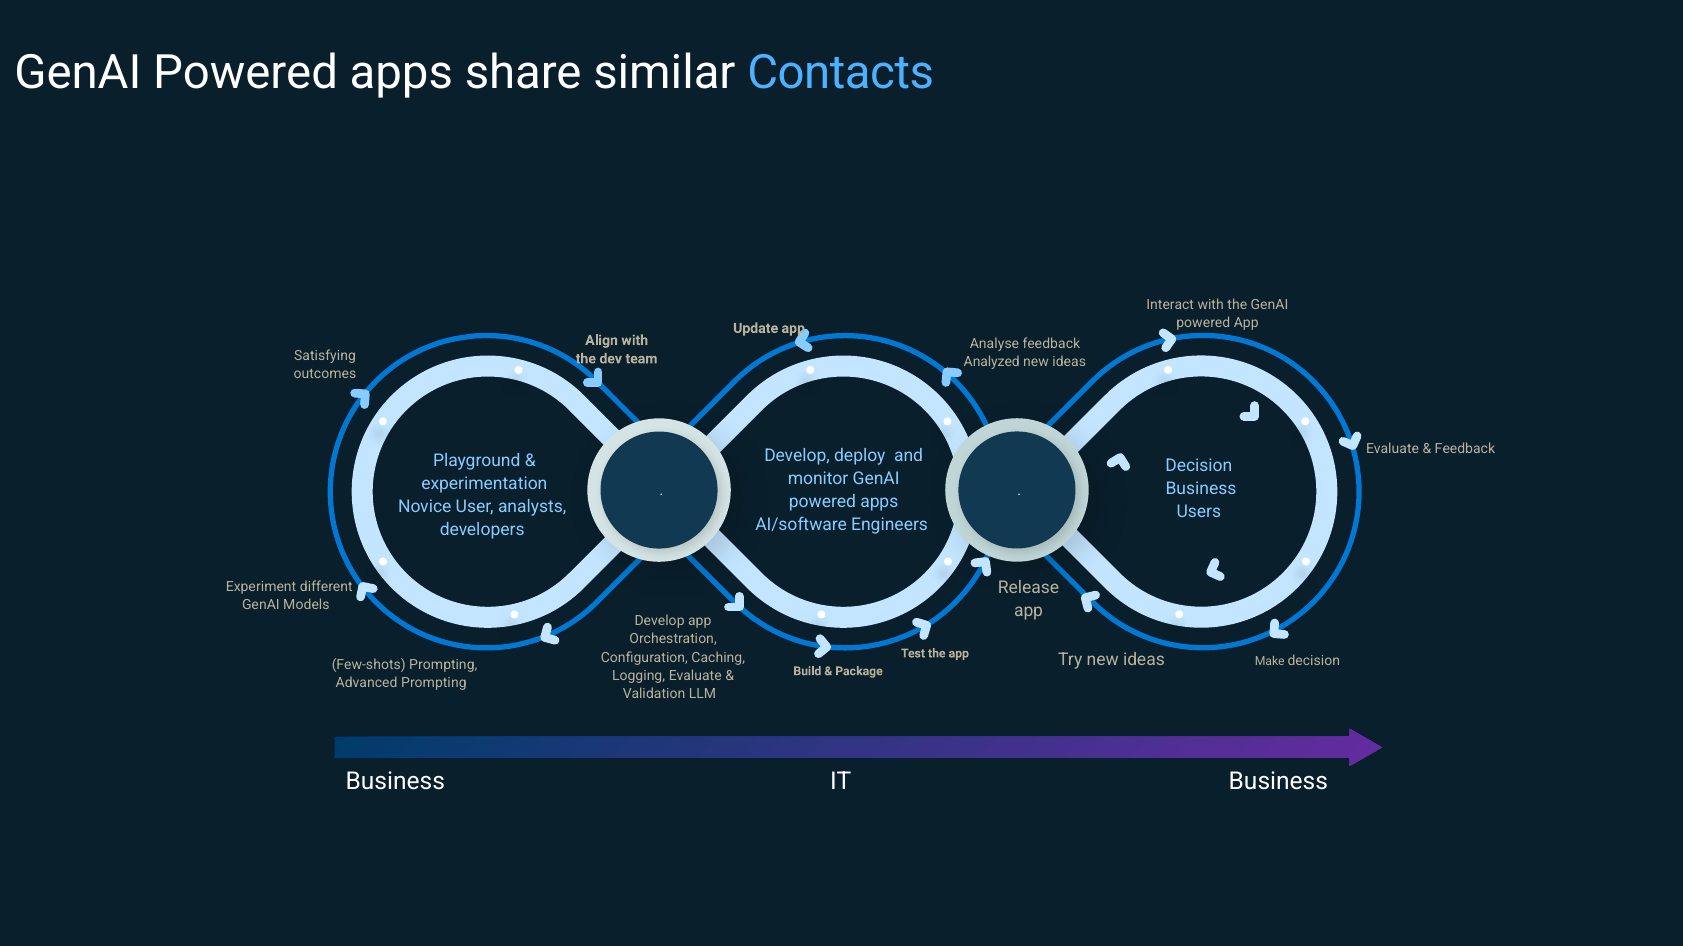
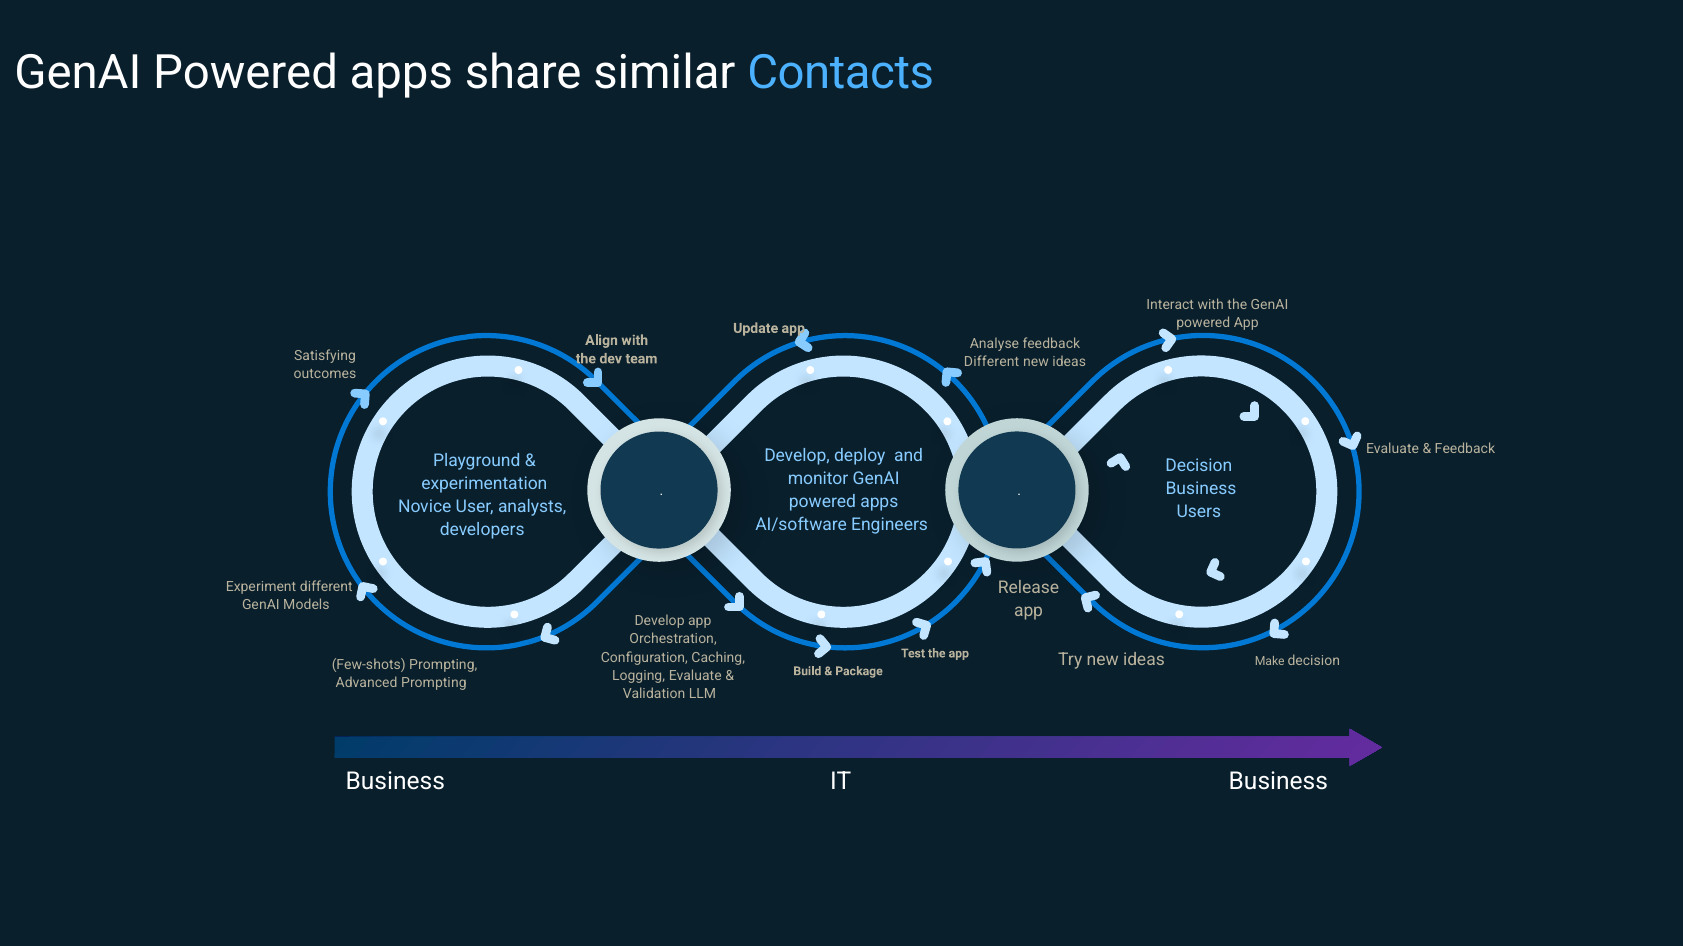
Analyzed: Analyzed -> Different (992, 362)
